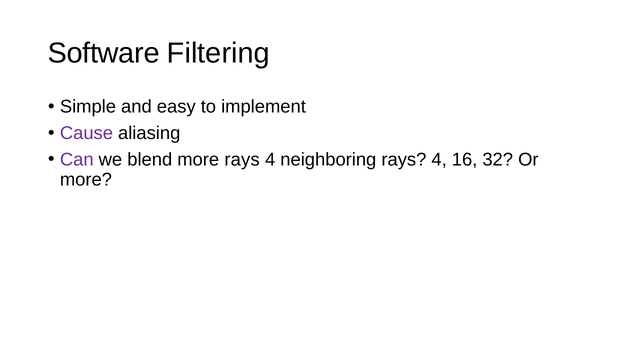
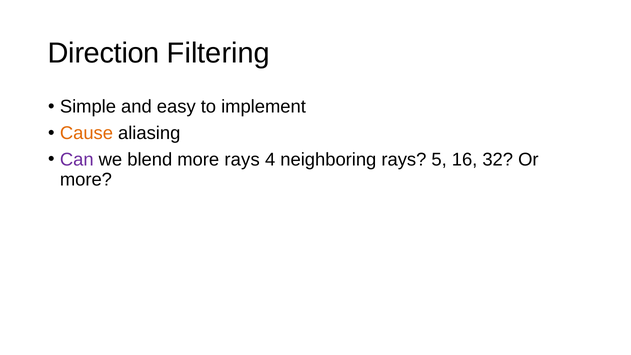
Software: Software -> Direction (104, 53)
Cause colour: purple -> orange (86, 133)
neighboring rays 4: 4 -> 5 (439, 160)
